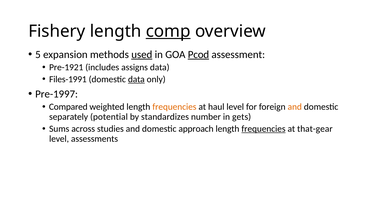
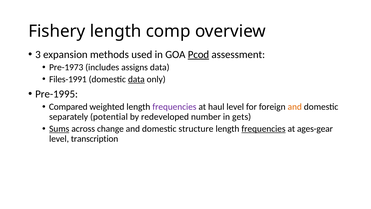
comp underline: present -> none (168, 31)
5: 5 -> 3 (38, 54)
used underline: present -> none (142, 54)
Pre-1921: Pre-1921 -> Pre-1973 (66, 67)
Pre-1997: Pre-1997 -> Pre-1995 (57, 94)
frequencies colour: orange -> purple (174, 107)
standardizes: standardizes -> redeveloped (165, 117)
Sums underline: none -> present (59, 129)
studies: studies -> change (110, 129)
approach: approach -> structure (196, 129)
that-gear: that-gear -> ages-gear (315, 129)
assessments: assessments -> transcription (95, 139)
